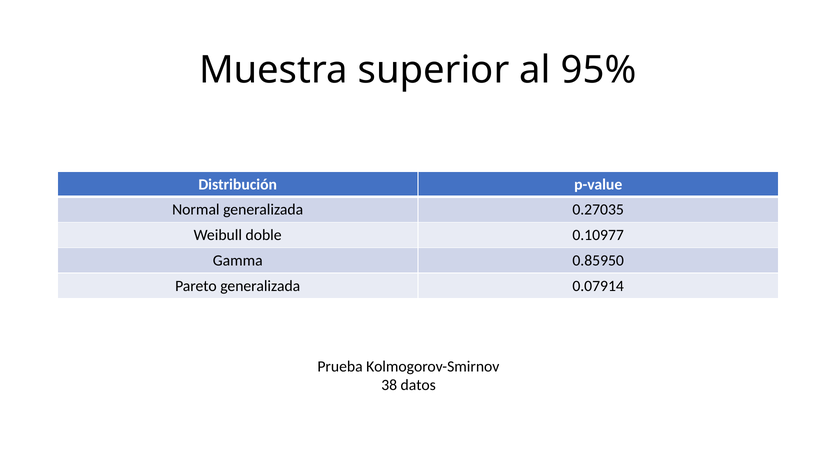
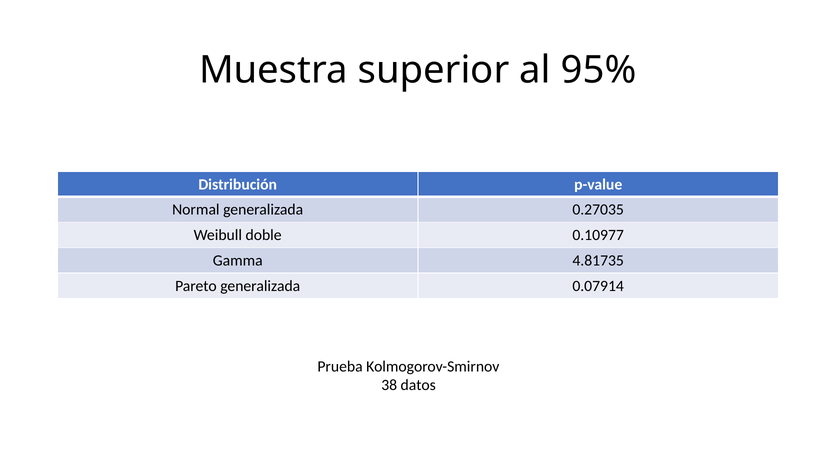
0.85950: 0.85950 -> 4.81735 (598, 261)
